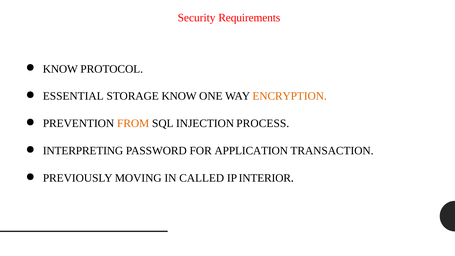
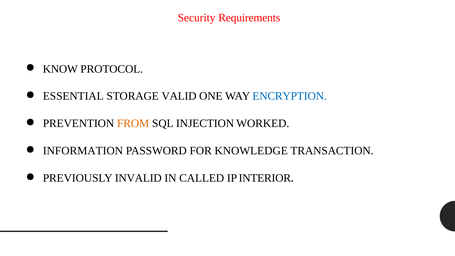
STORAGE KNOW: KNOW -> VALID (179, 96)
ENCRYPTION colour: orange -> blue (290, 96)
PROCESS: PROCESS -> WORKED (263, 124)
INTERPRETING: INTERPRETING -> INFORMATION (83, 151)
APPLICATION: APPLICATION -> KNOWLEDGE (251, 151)
MOVING: MOVING -> INVALID (138, 178)
